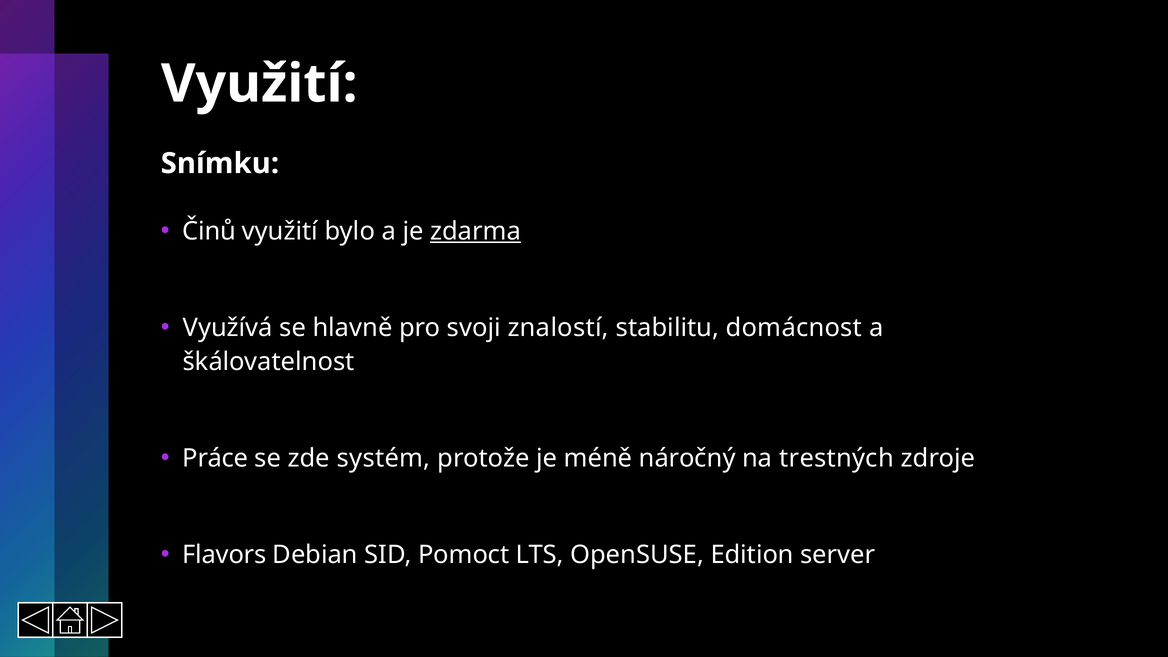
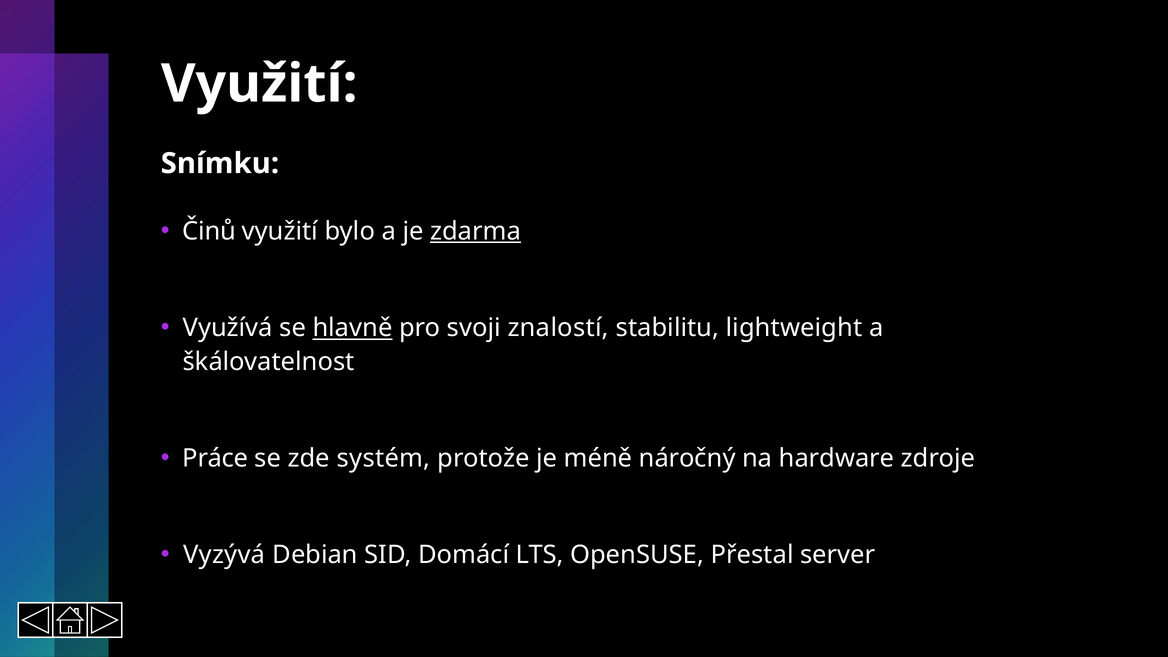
hlavně underline: none -> present (353, 328)
domácnost: domácnost -> lightweight (794, 328)
trestných: trestných -> hardware (837, 458)
Flavors: Flavors -> Vyzývá (224, 555)
Pomoct: Pomoct -> Domácí (464, 555)
Edition: Edition -> Přestal (752, 555)
